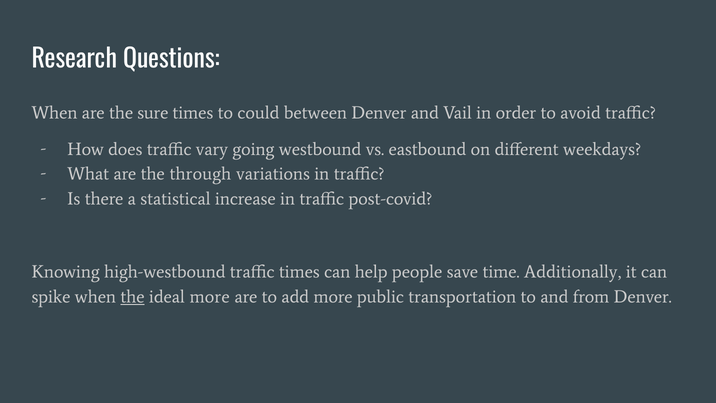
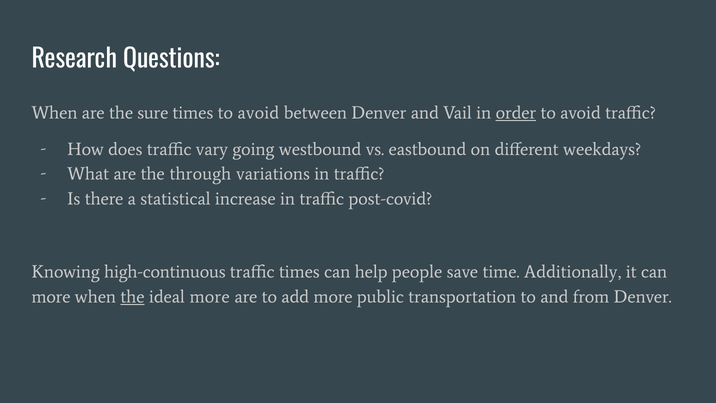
times to could: could -> avoid (258, 113)
order underline: none -> present (516, 113)
high-westbound: high-westbound -> high-continuous (165, 272)
spike: spike -> more (51, 297)
